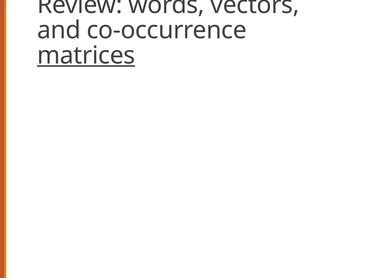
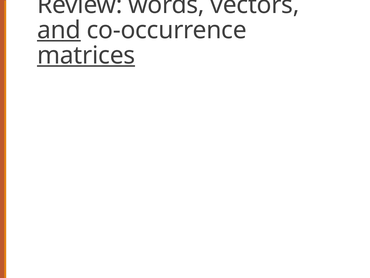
and underline: none -> present (59, 30)
